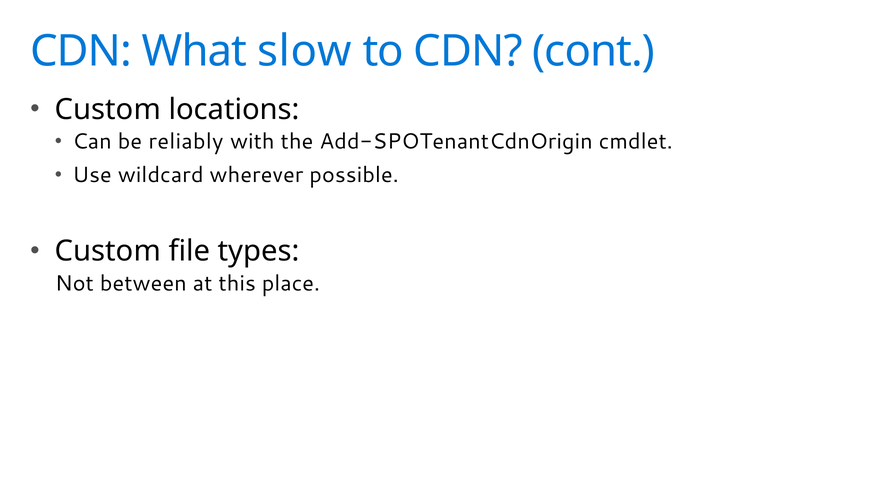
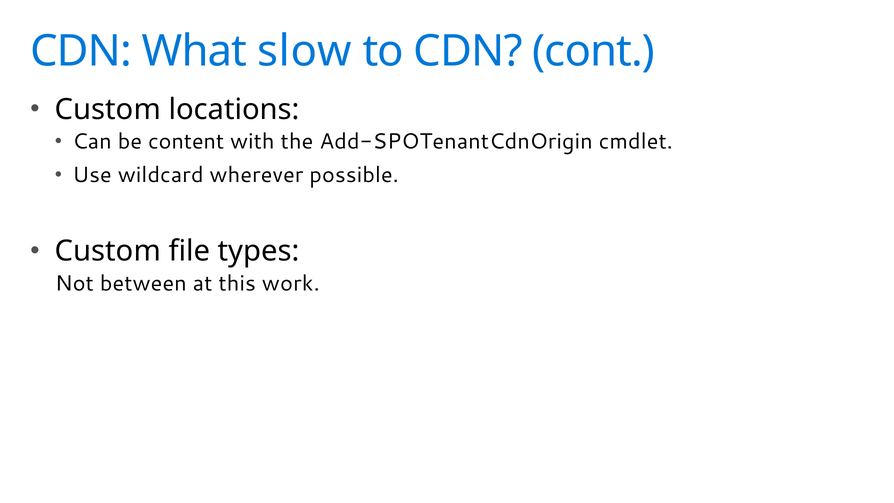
reliably: reliably -> content (186, 141)
place: place -> work (291, 283)
